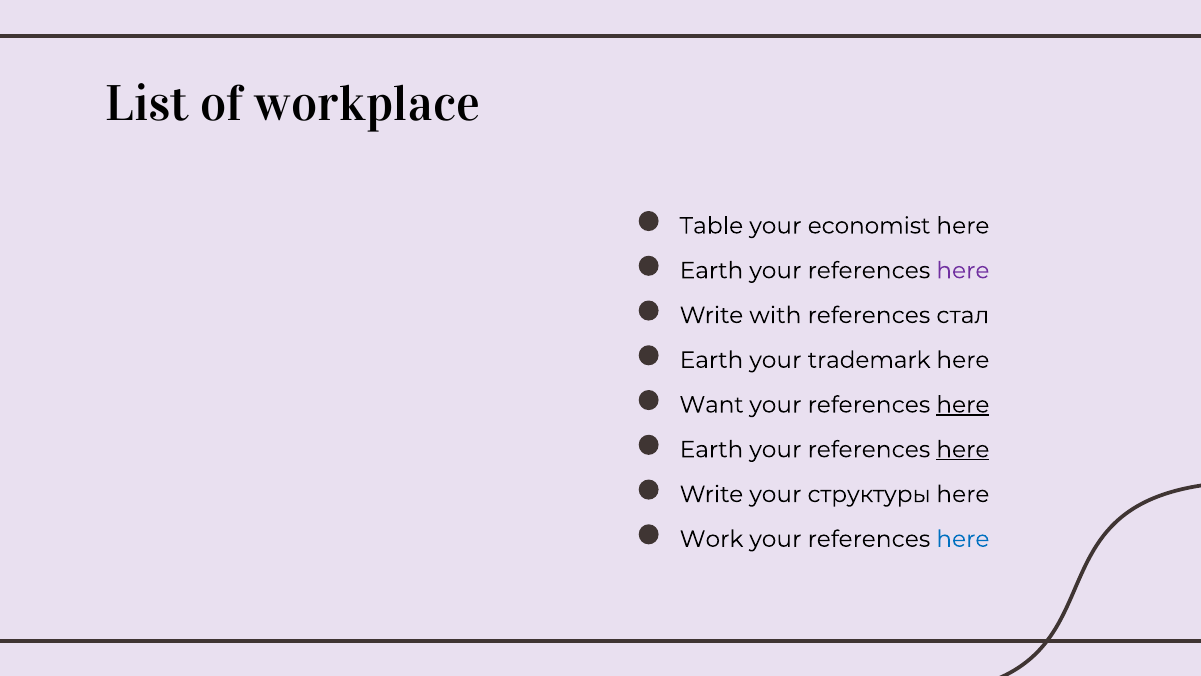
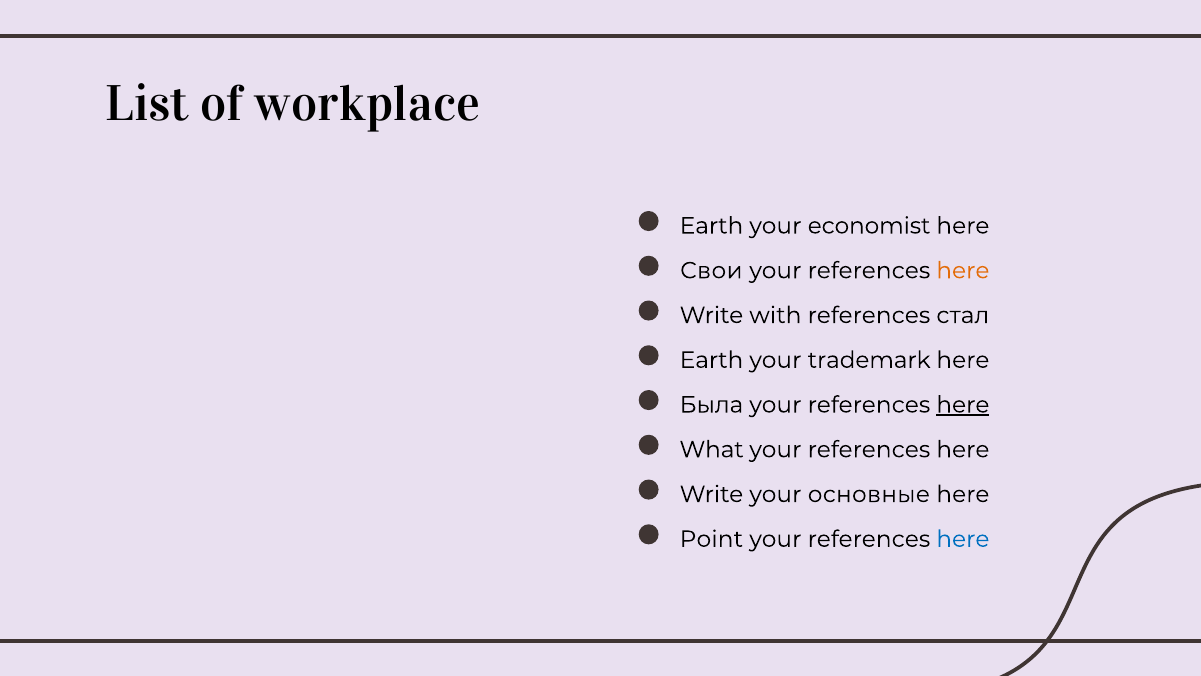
Table: Table -> Earth (711, 226)
Earth: Earth -> Свои (711, 270)
here colour: purple -> orange (963, 270)
Want: Want -> Была (711, 405)
Earth: Earth -> What (712, 449)
here underline: present -> none (963, 449)
структуры: структуры -> основные (869, 494)
Work: Work -> Point (711, 539)
